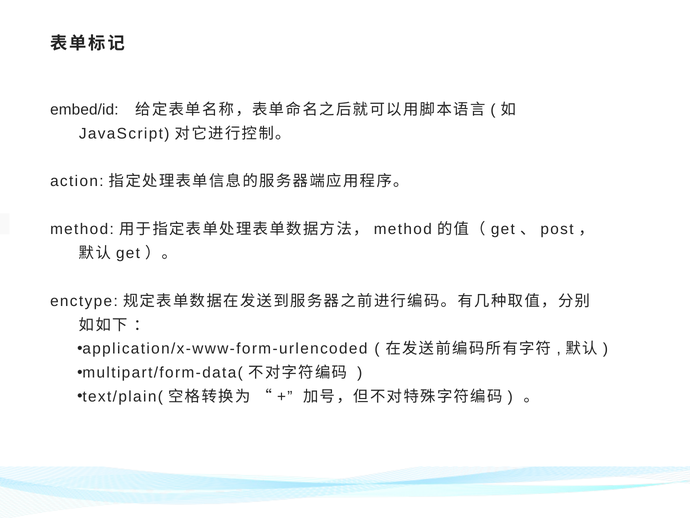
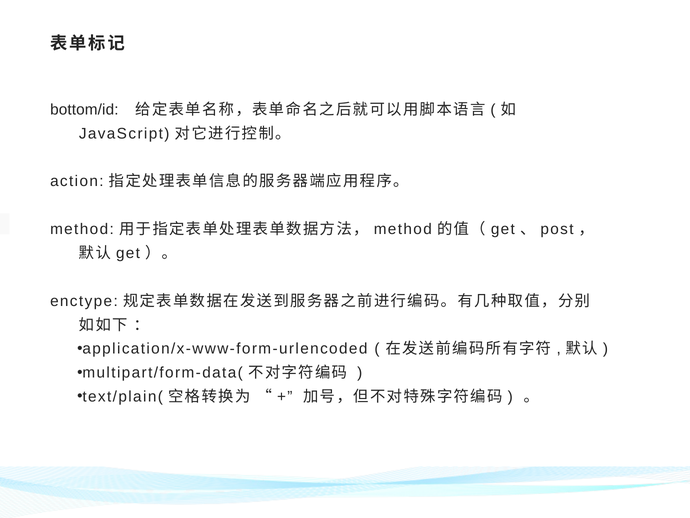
embed/id: embed/id -> bottom/id (84, 110)
